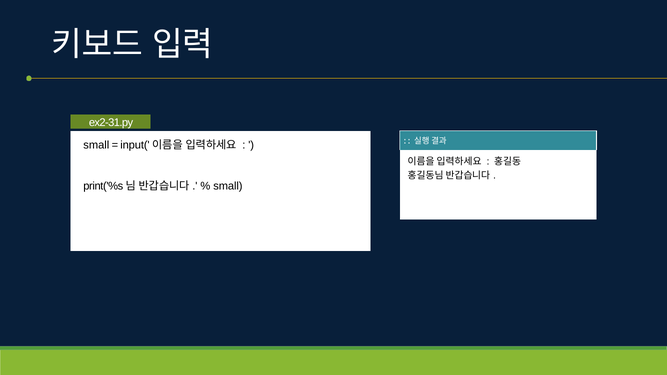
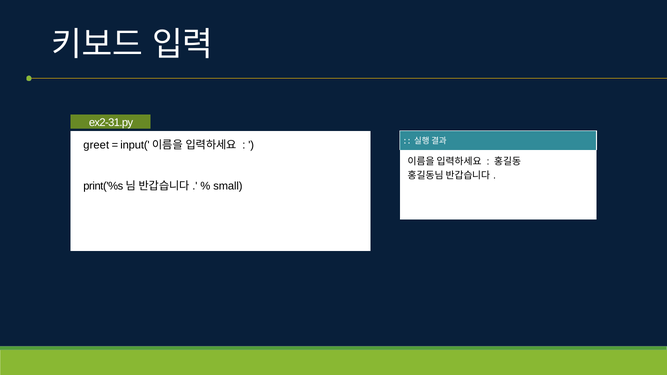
small: small -> greet (96, 145)
